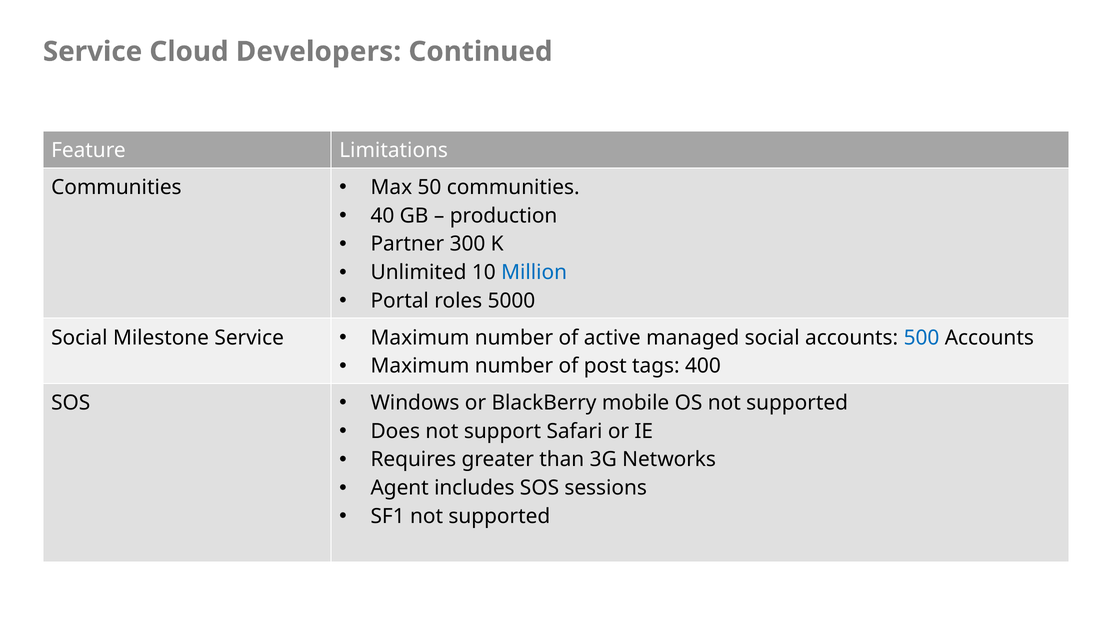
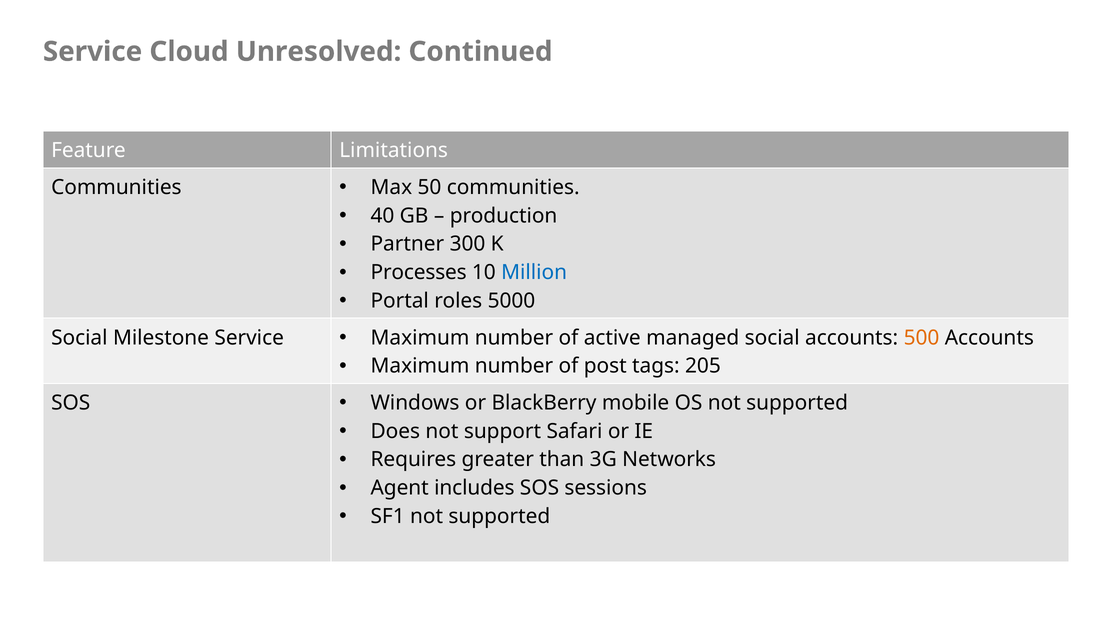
Developers: Developers -> Unresolved (319, 52)
Unlimited: Unlimited -> Processes (419, 272)
500 colour: blue -> orange (921, 337)
400: 400 -> 205 (703, 366)
